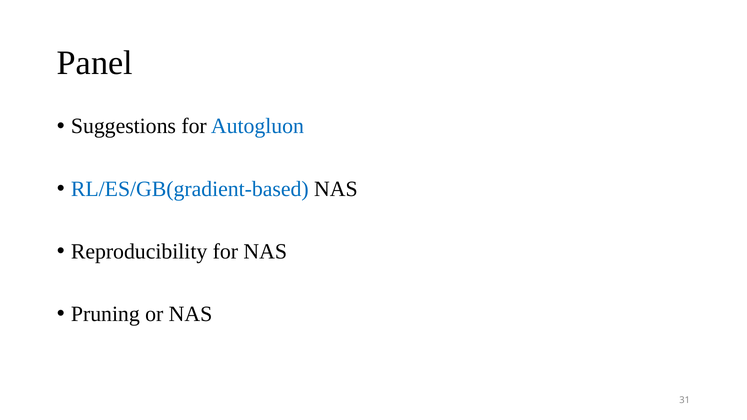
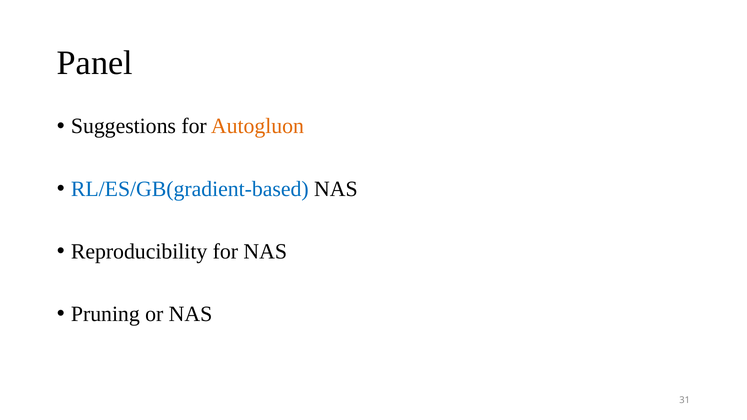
Autogluon colour: blue -> orange (257, 126)
